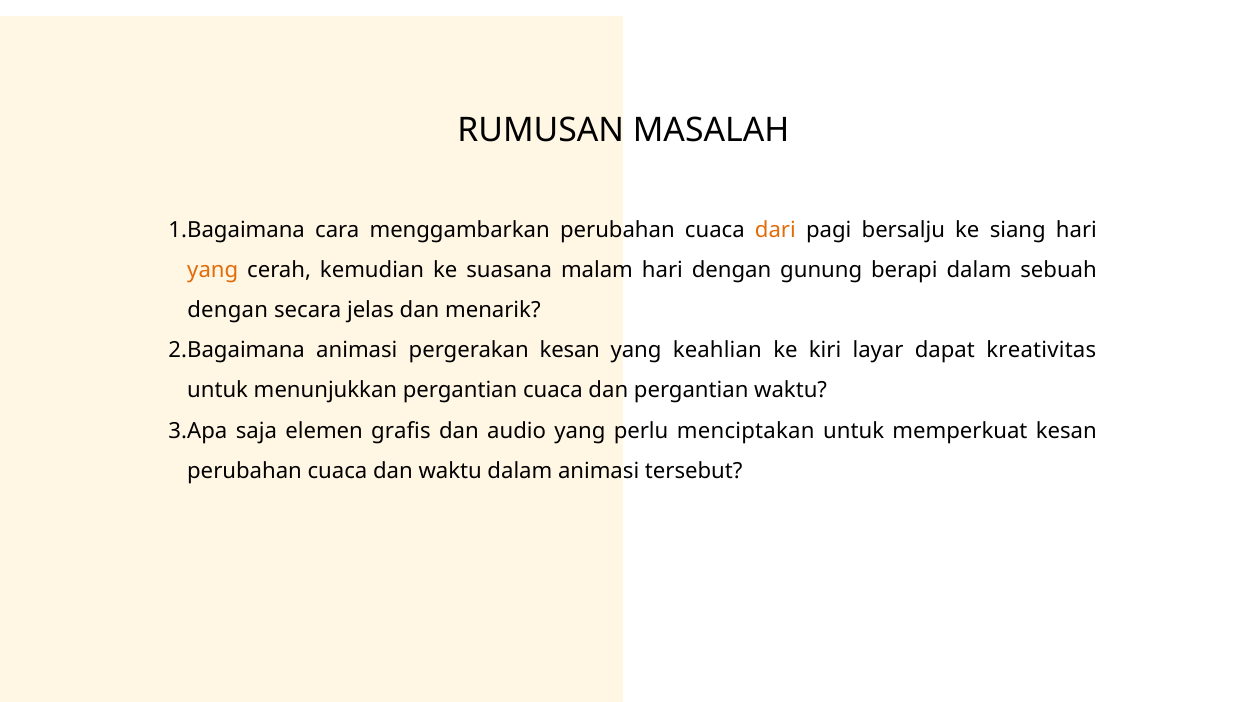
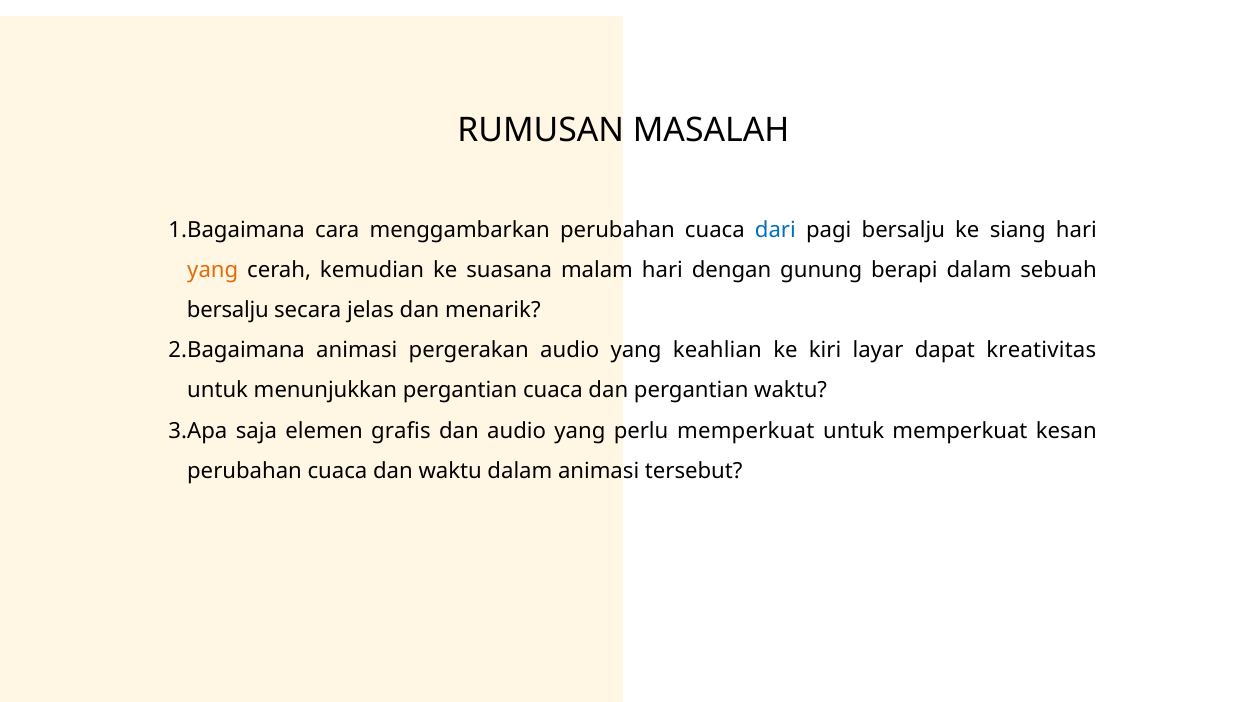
dari colour: orange -> blue (775, 230)
dengan: dengan -> bersalju (228, 310)
pergerakan kesan: kesan -> audio (570, 350)
perlu menciptakan: menciptakan -> memperkuat (746, 431)
